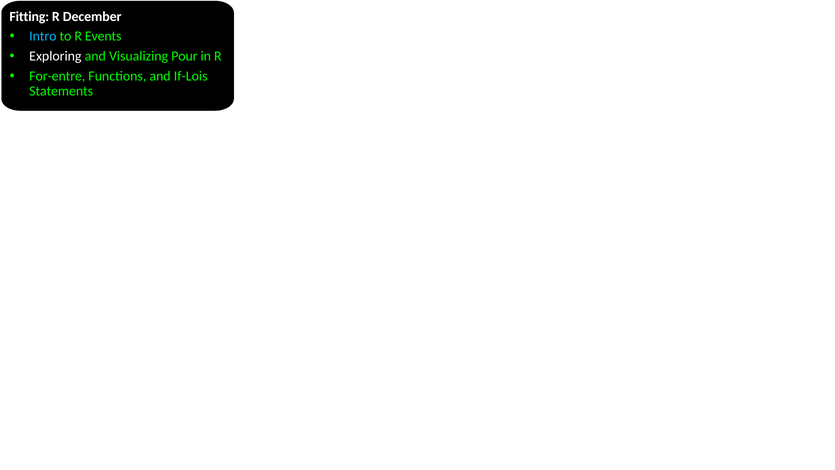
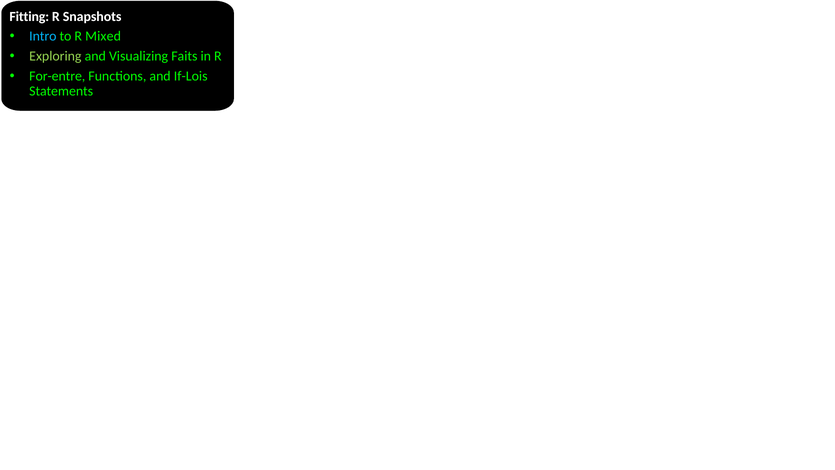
December: December -> Snapshots (92, 16)
Events: Events -> Mixed (103, 36)
Exploring colour: white -> light green (55, 56)
Pour: Pour -> Faits (184, 56)
